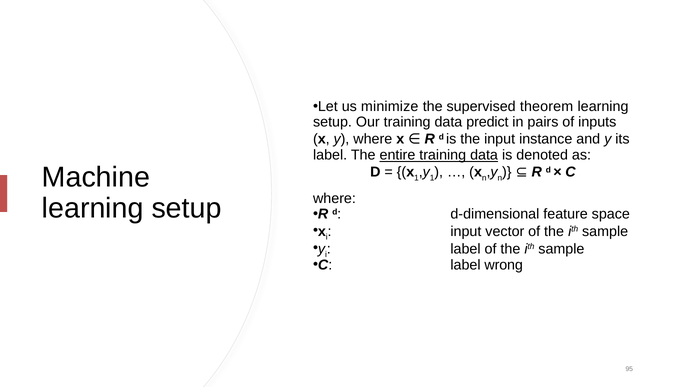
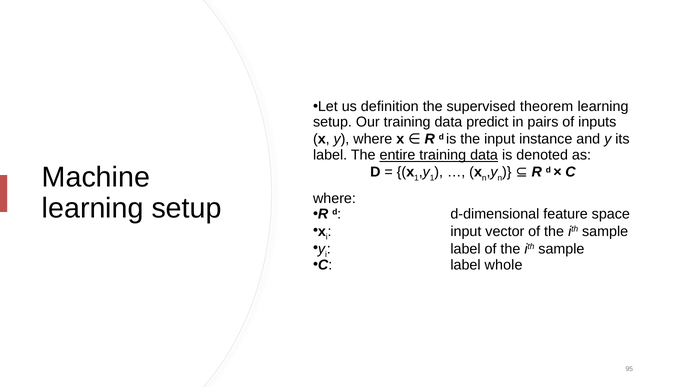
minimize: minimize -> definition (390, 106)
wrong: wrong -> whole (504, 264)
